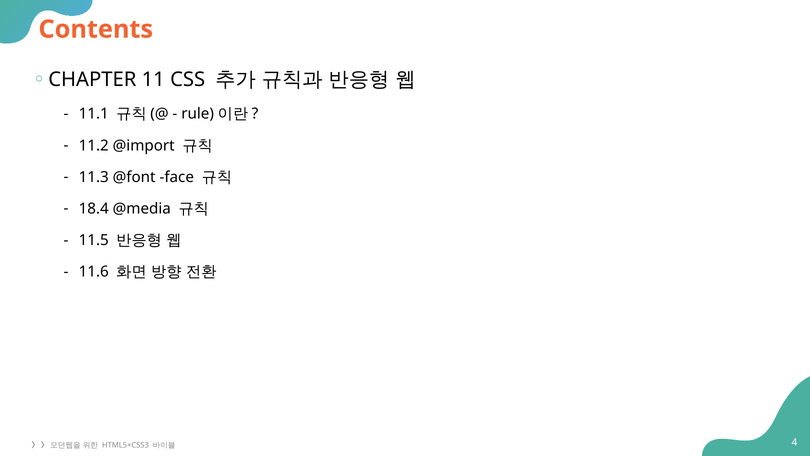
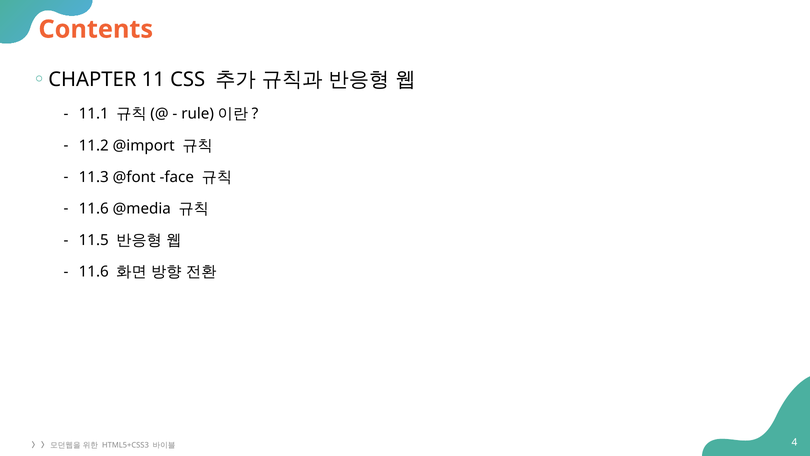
18.4: 18.4 -> 11.6 (94, 208)
